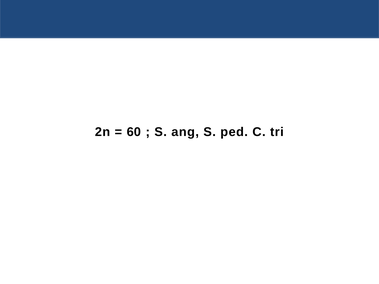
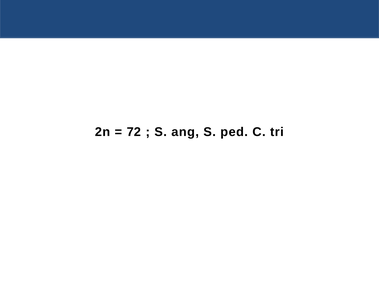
60: 60 -> 72 (134, 132)
